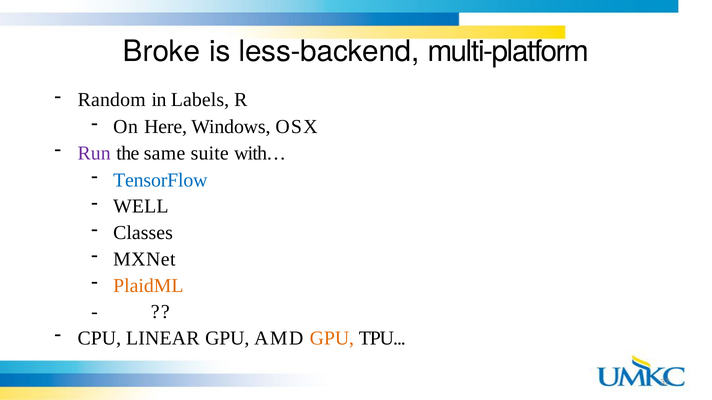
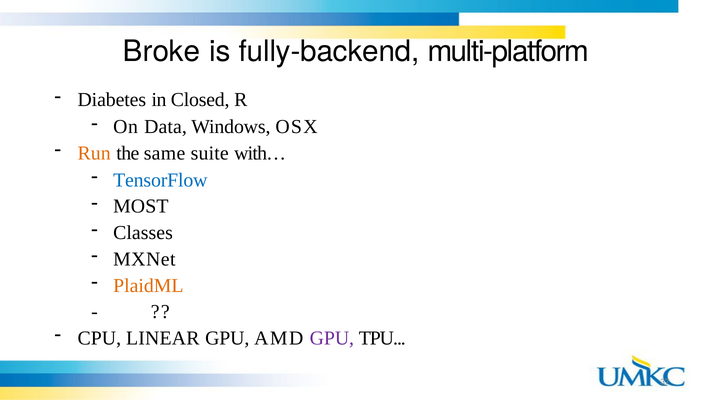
less-backend: less-backend -> fully-backend (329, 51)
Random: Random -> Diabetes (112, 100)
Labels: Labels -> Closed (200, 100)
Here: Here -> Data (165, 127)
Run colour: purple -> orange (94, 153)
WELL: WELL -> MOST (141, 207)
GPU colour: orange -> purple (332, 339)
